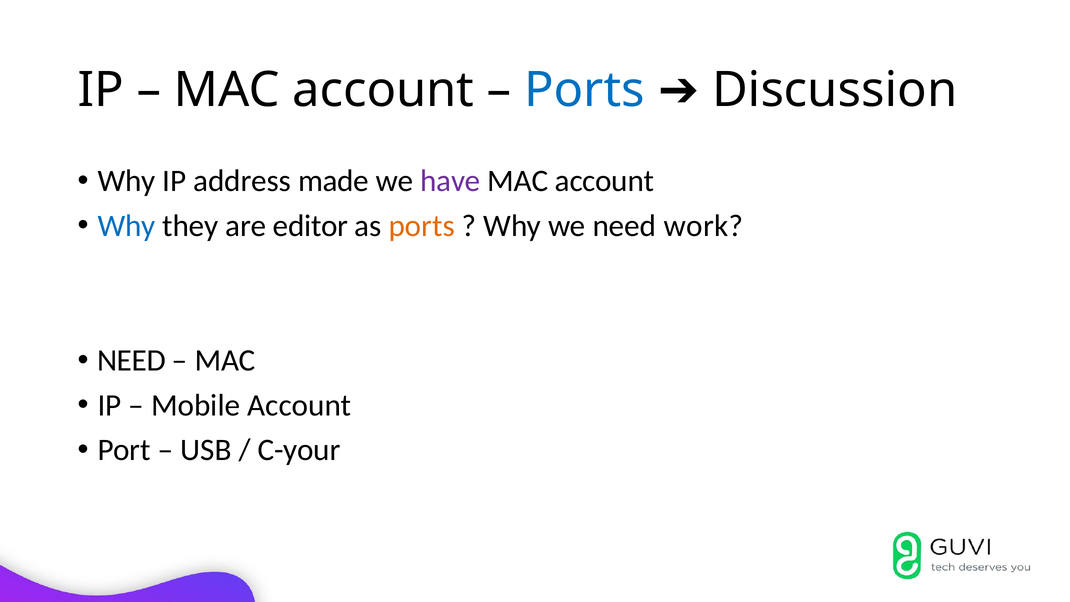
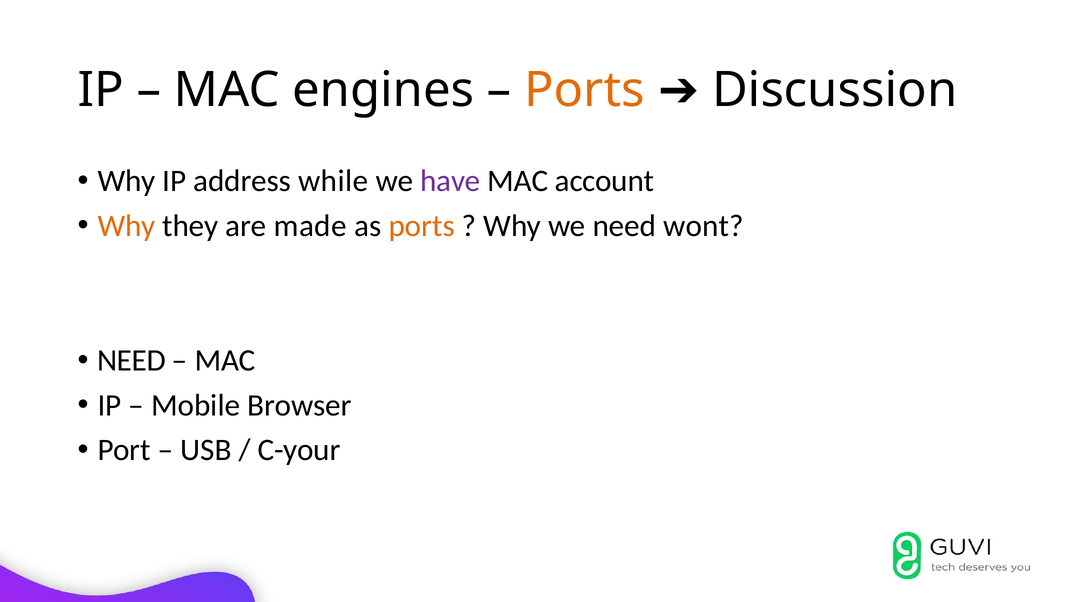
account: account -> engines (383, 90)
Ports colour: blue -> orange (584, 90)
made: made -> while (333, 181)
Why colour: blue -> orange (127, 226)
editor: editor -> made (310, 226)
work: work -> wont (704, 226)
Mobile Account: Account -> Browser (299, 405)
